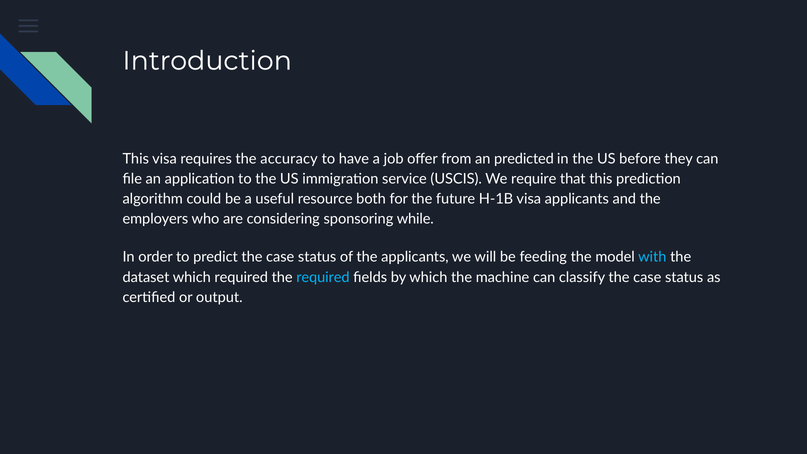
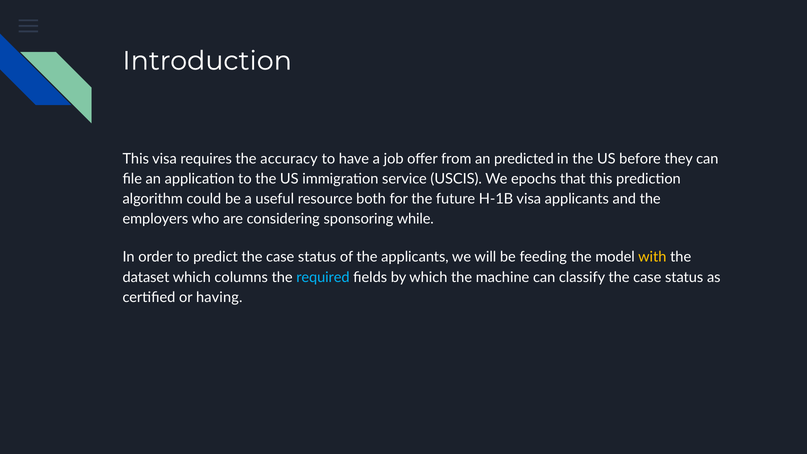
require: require -> epochs (534, 179)
with colour: light blue -> yellow (652, 257)
which required: required -> columns (241, 277)
output: output -> having (219, 297)
